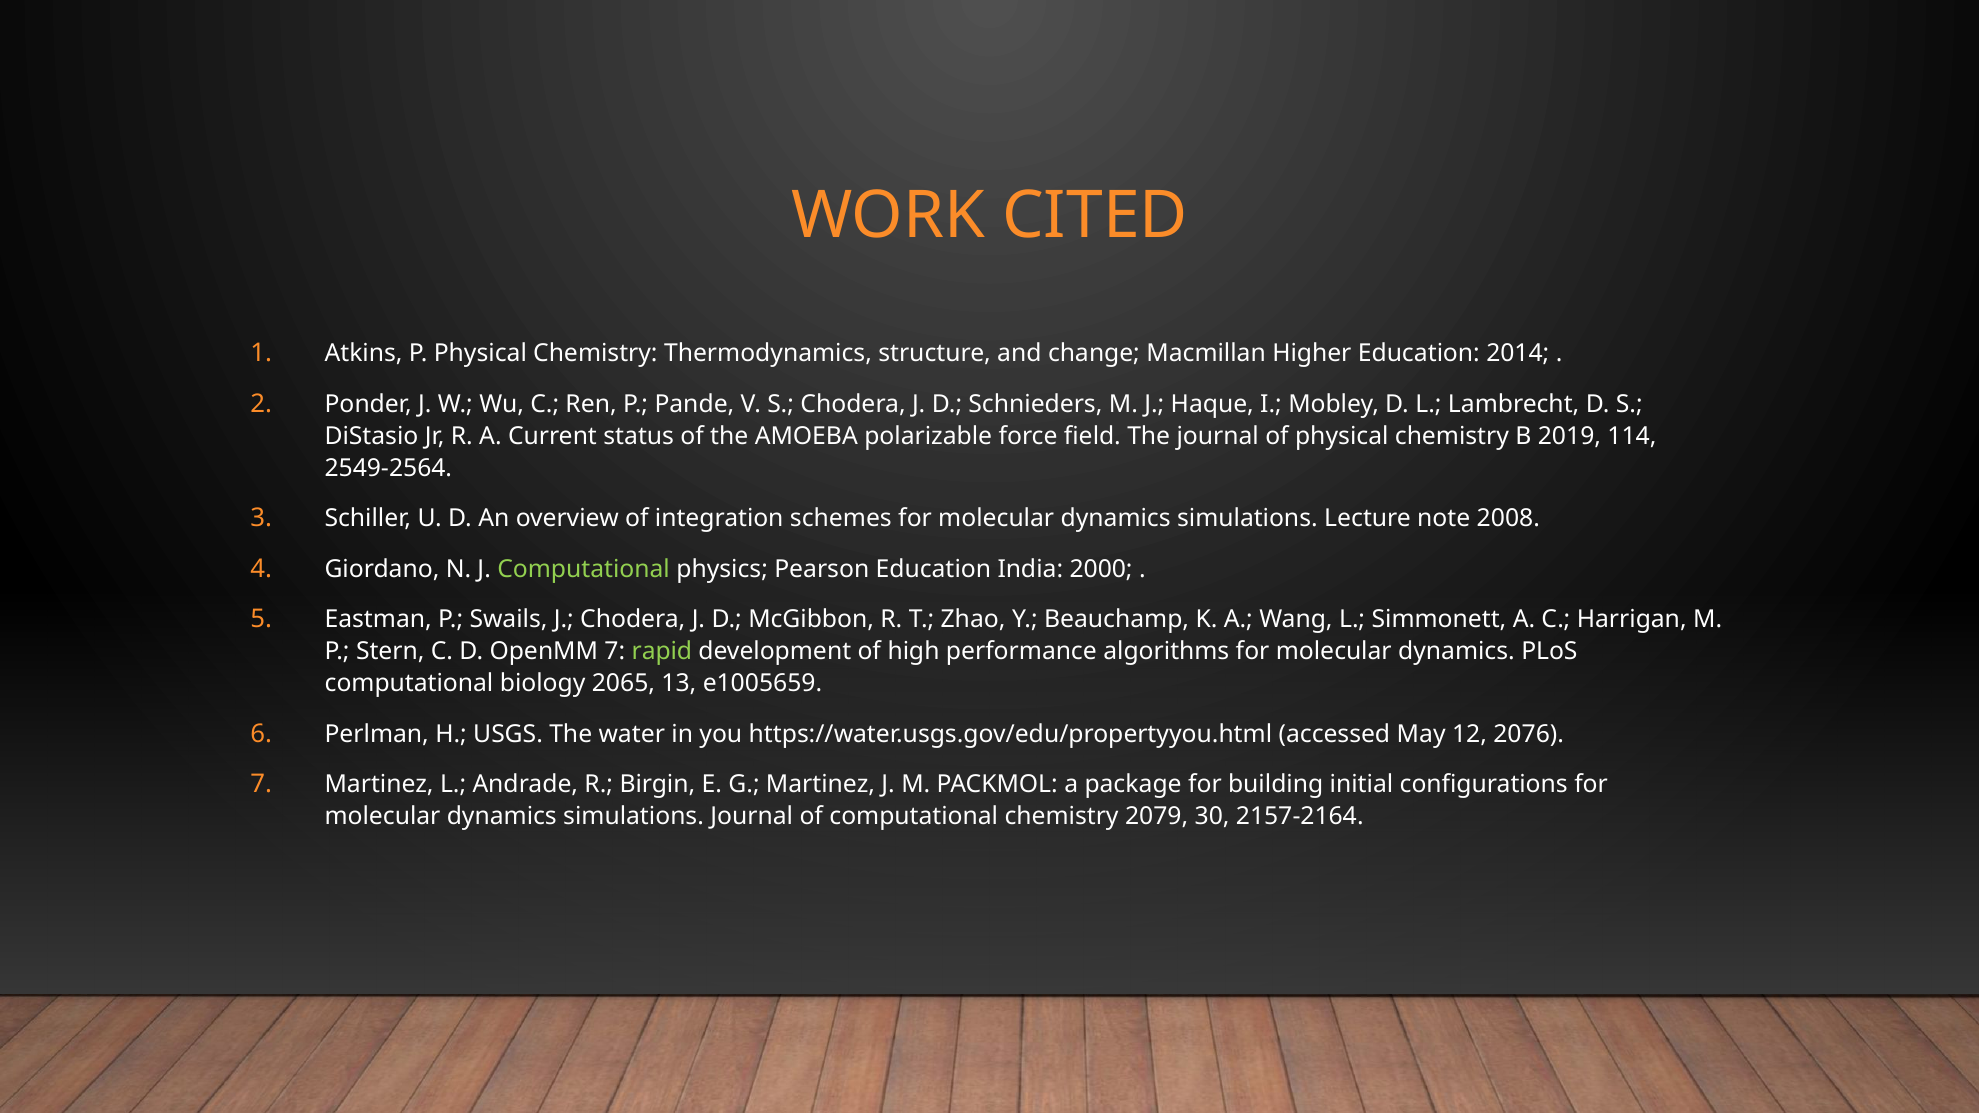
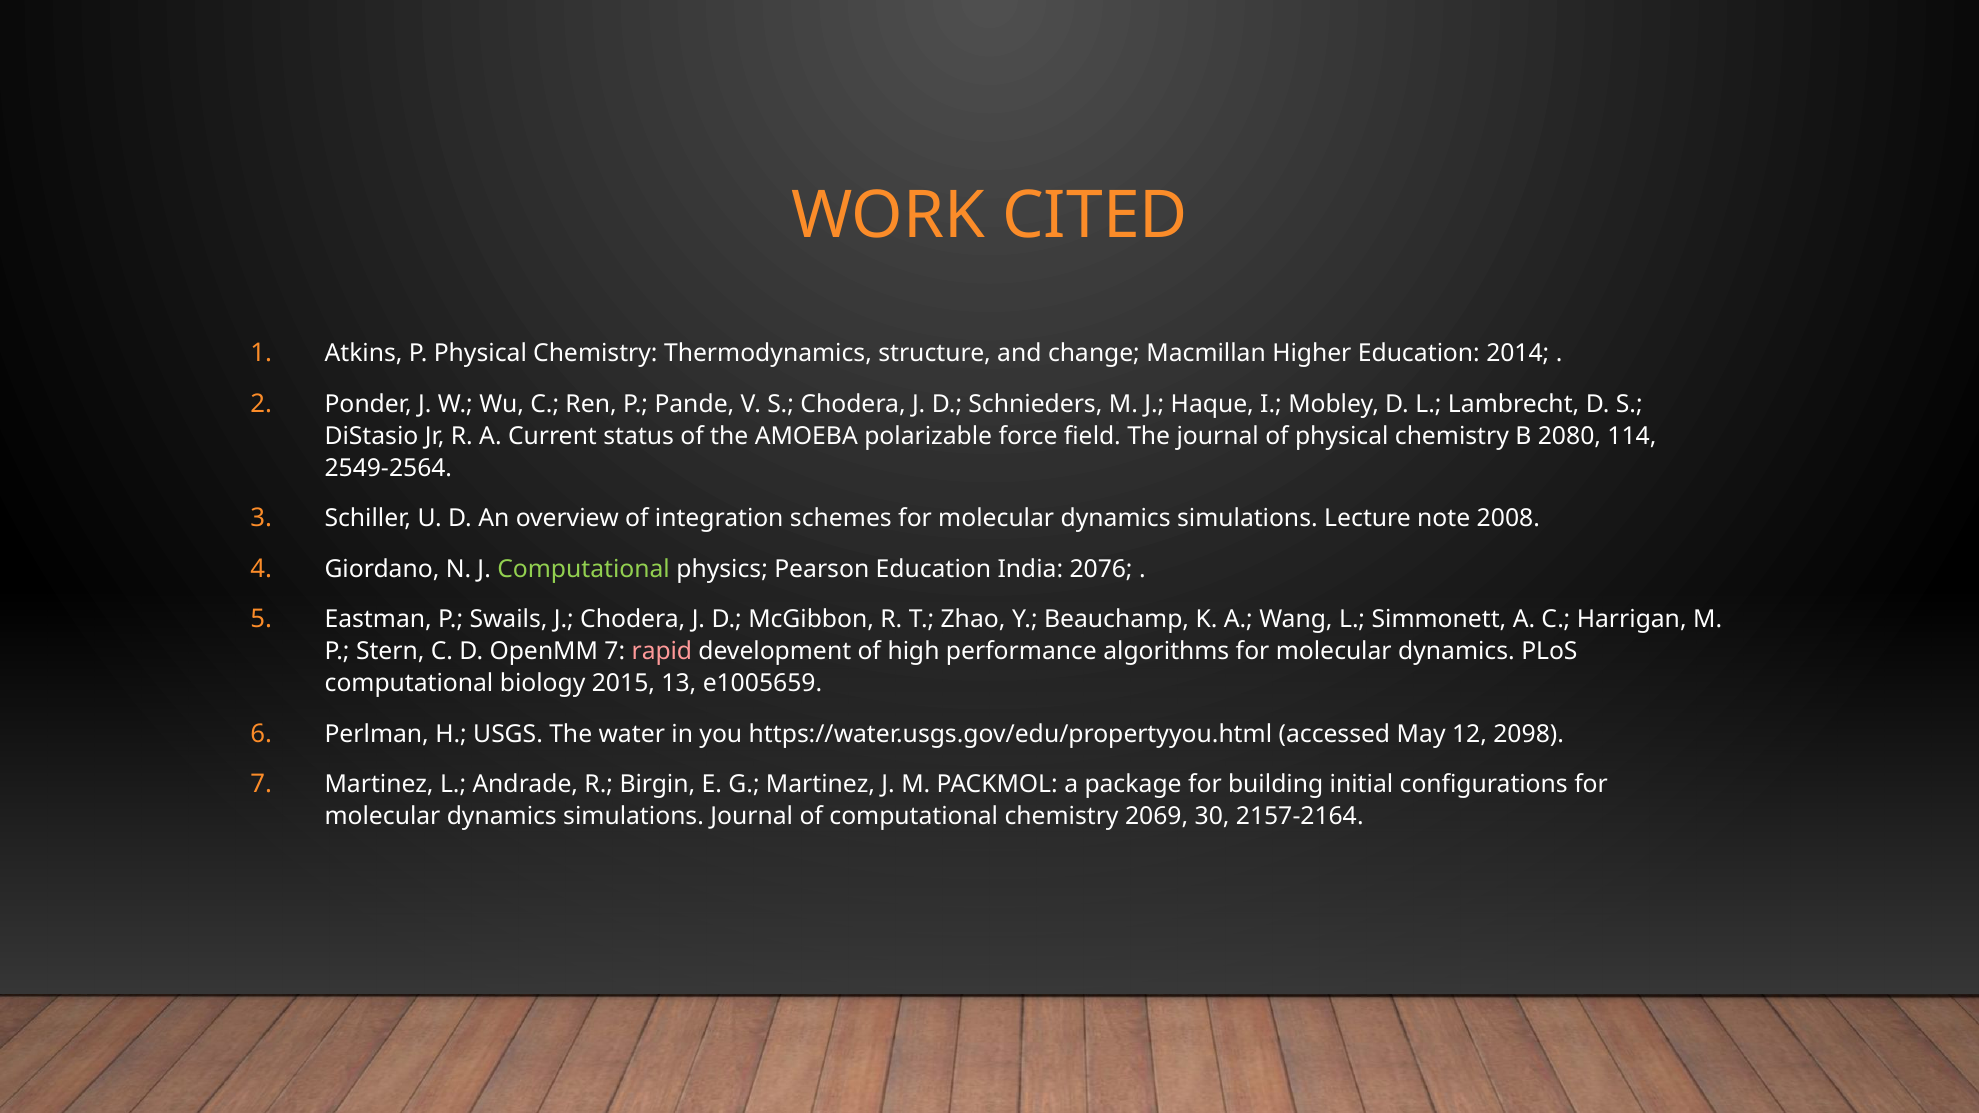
2019: 2019 -> 2080 (1569, 436)
2000: 2000 -> 2076 (1101, 569)
rapid colour: light green -> pink (662, 652)
2065: 2065 -> 2015 (623, 684)
2076: 2076 -> 2098 (1529, 734)
2079: 2079 -> 2069 (1157, 817)
